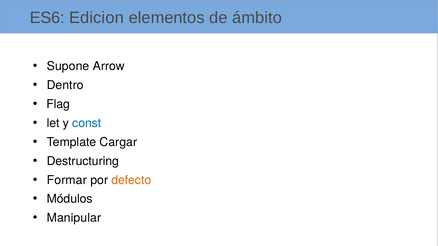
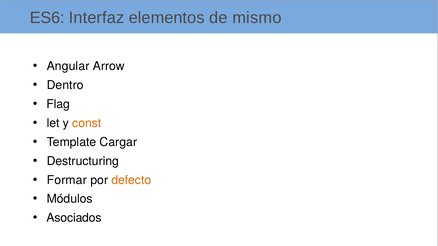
Edicion: Edicion -> Interfaz (97, 18)
ámbito: ámbito -> mismo (257, 18)
Supone: Supone -> Angular (68, 66)
const colour: blue -> orange (87, 123)
Manipular: Manipular -> Asociados (74, 218)
